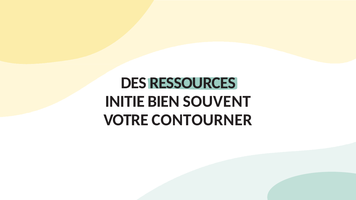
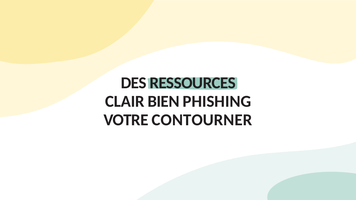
INITIE: INITIE -> CLAIR (125, 101)
SOUVENT: SOUVENT -> PHISHING (217, 101)
